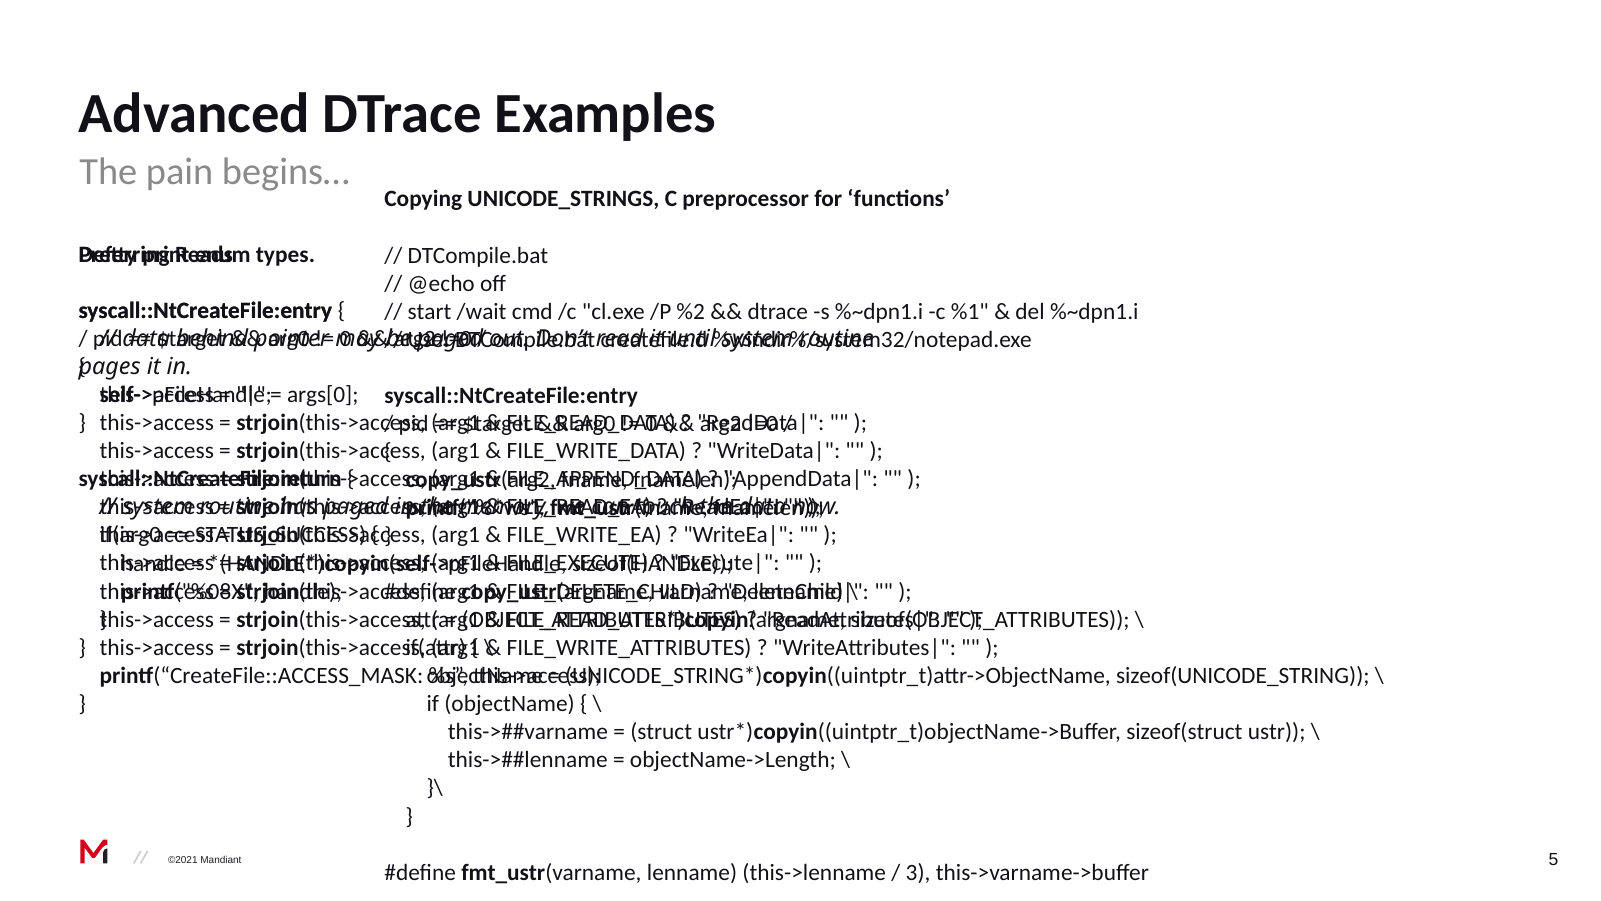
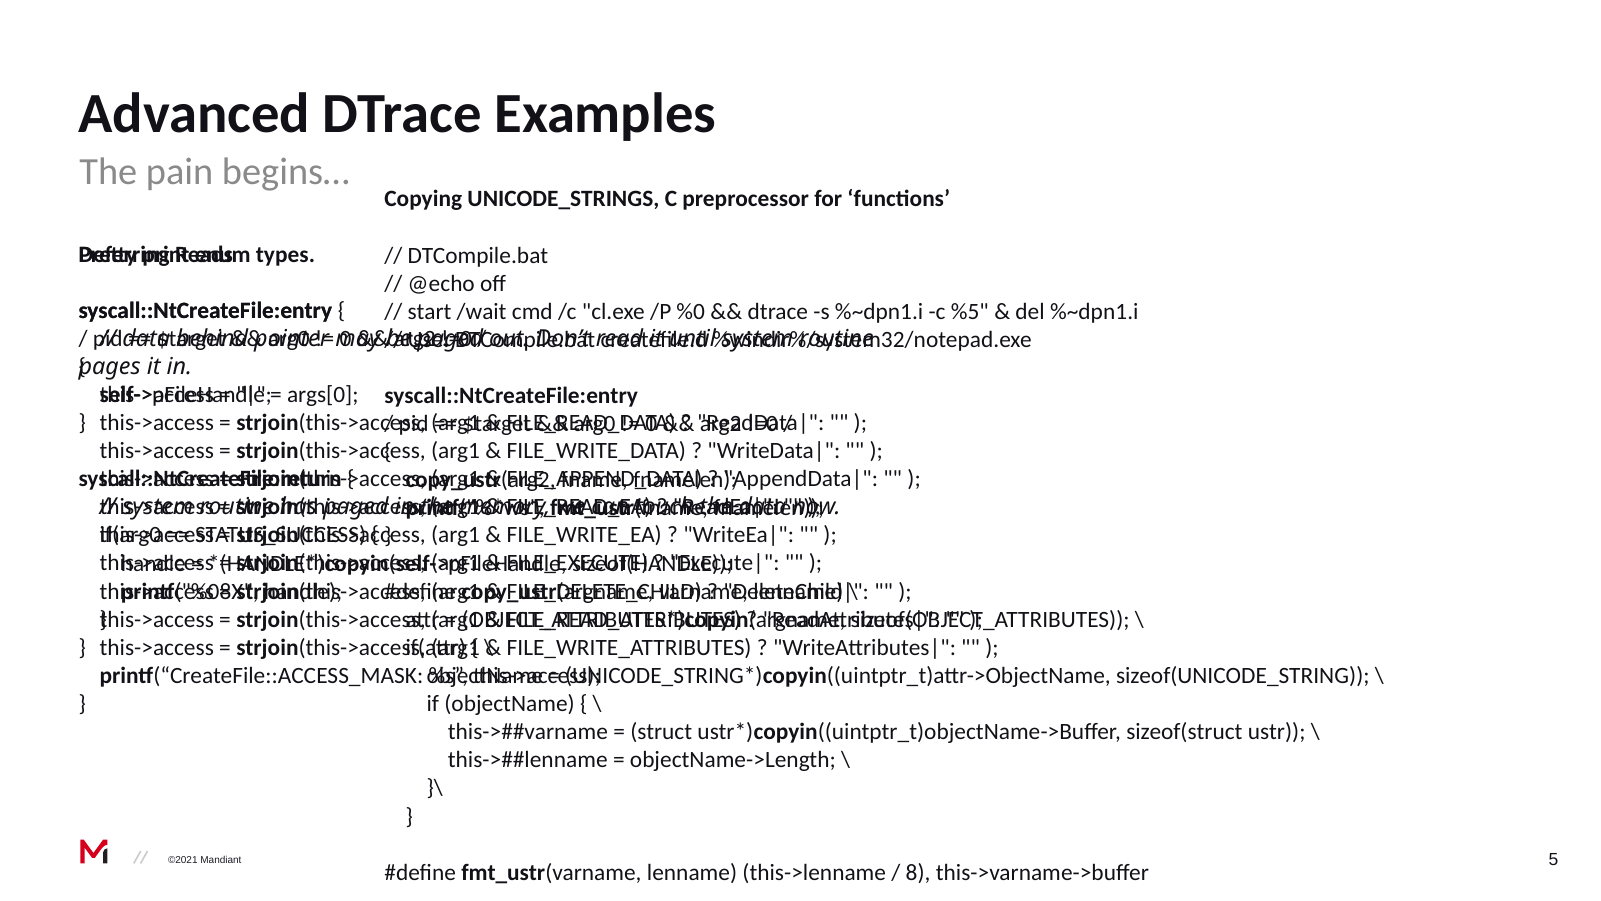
%2: %2 -> %0 (691, 311)
%1: %1 -> %5 (970, 311)
3: 3 -> 8 (918, 872)
